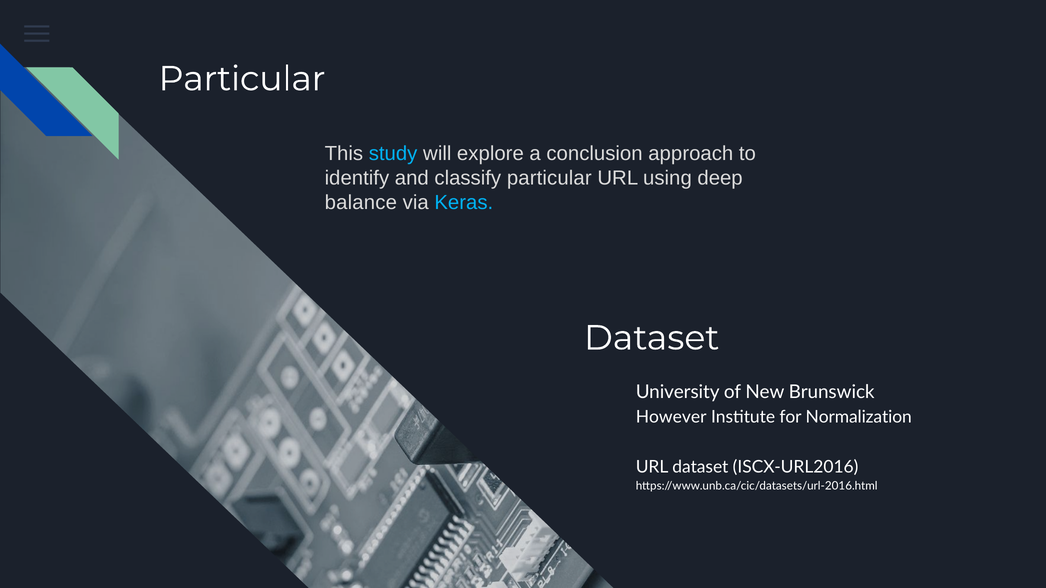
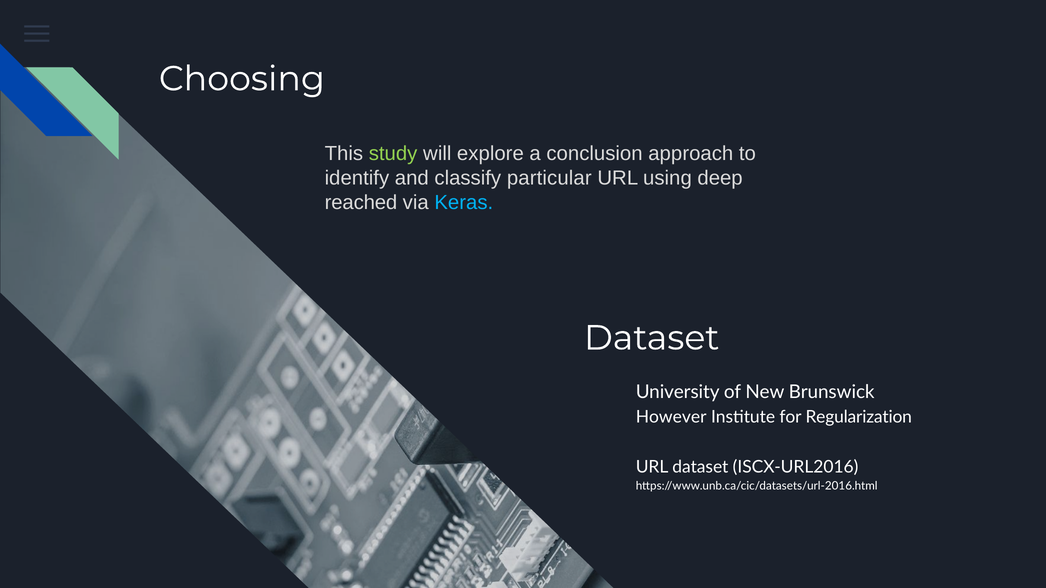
Particular: Particular -> Choosing (242, 79)
study colour: light blue -> light green (393, 154)
balance: balance -> reached (361, 203)
Normalization: Normalization -> Regularization (859, 417)
